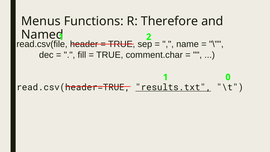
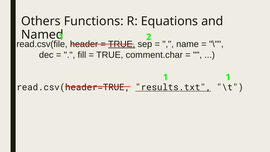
Menus: Menus -> Others (41, 21)
Therefore: Therefore -> Equations (170, 21)
TRUE underline: none -> present (122, 44)
0: 0 -> 1 (228, 77)
